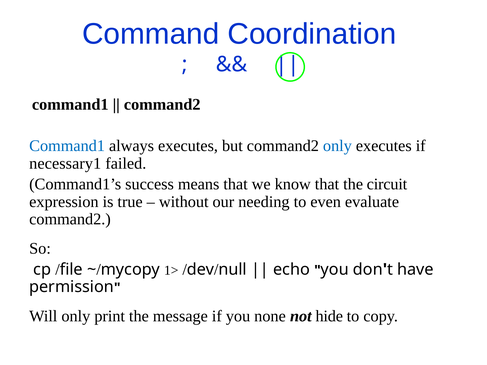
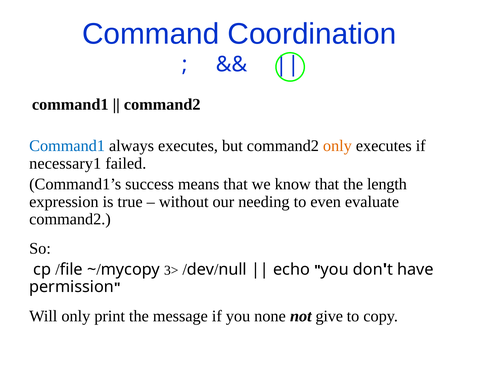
only colour: blue -> orange (337, 146)
circuit: circuit -> length (387, 184)
1>: 1> -> 3> (171, 270)
hide: hide -> give (329, 316)
